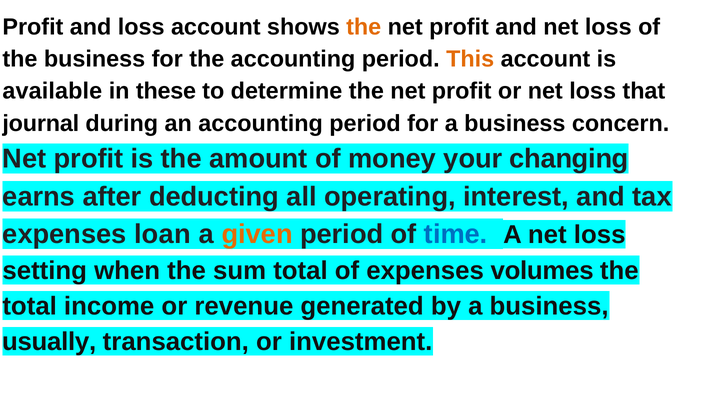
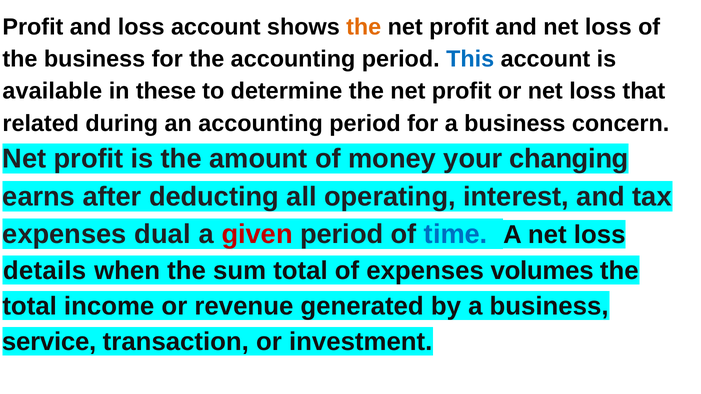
This colour: orange -> blue (470, 59)
journal: journal -> related (41, 124)
loan: loan -> dual (163, 234)
given colour: orange -> red (257, 234)
setting: setting -> details (45, 271)
usually: usually -> service (49, 342)
